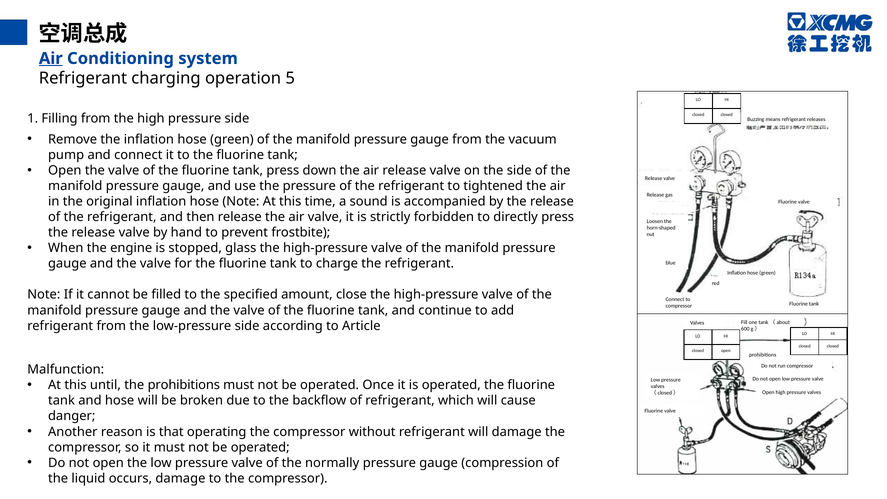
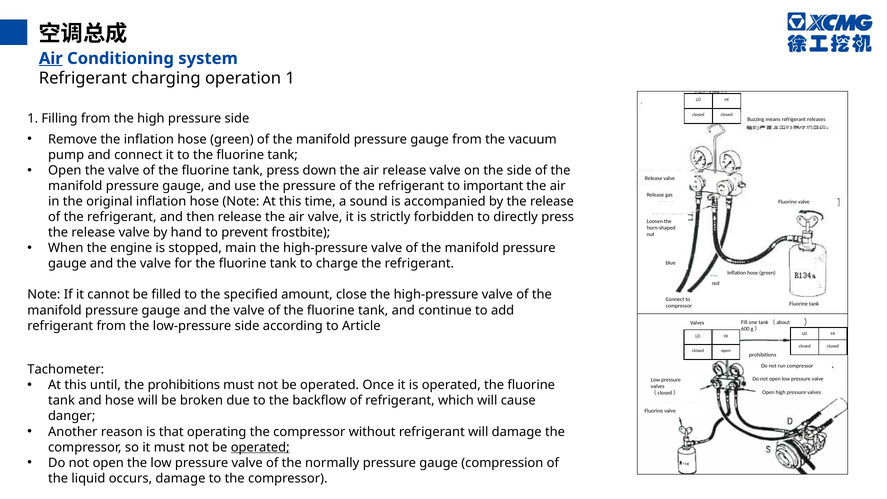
operation 5: 5 -> 1 (290, 78)
tightened: tightened -> important (493, 186)
glass: glass -> main (241, 248)
Malfunction: Malfunction -> Tachometer (66, 370)
operated underline: none -> present (260, 447)
